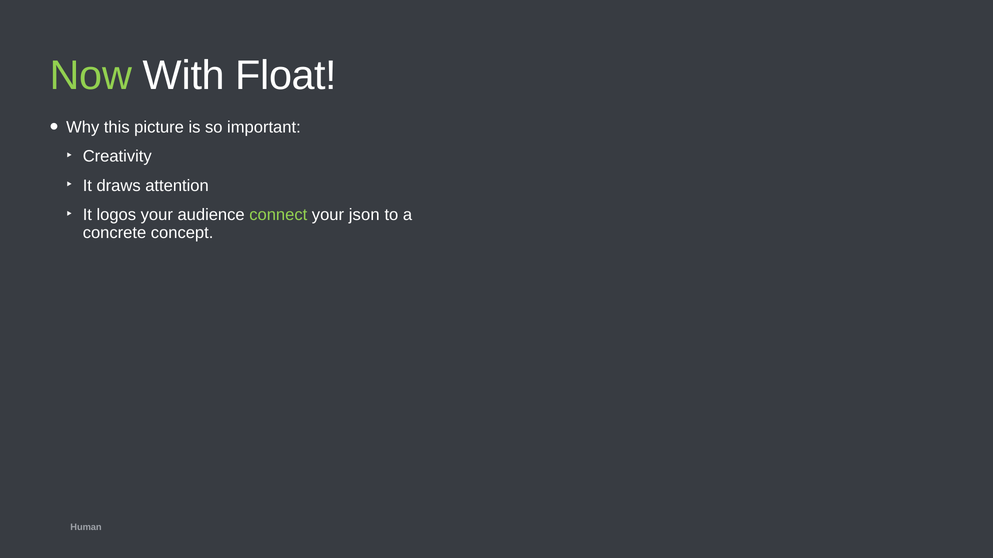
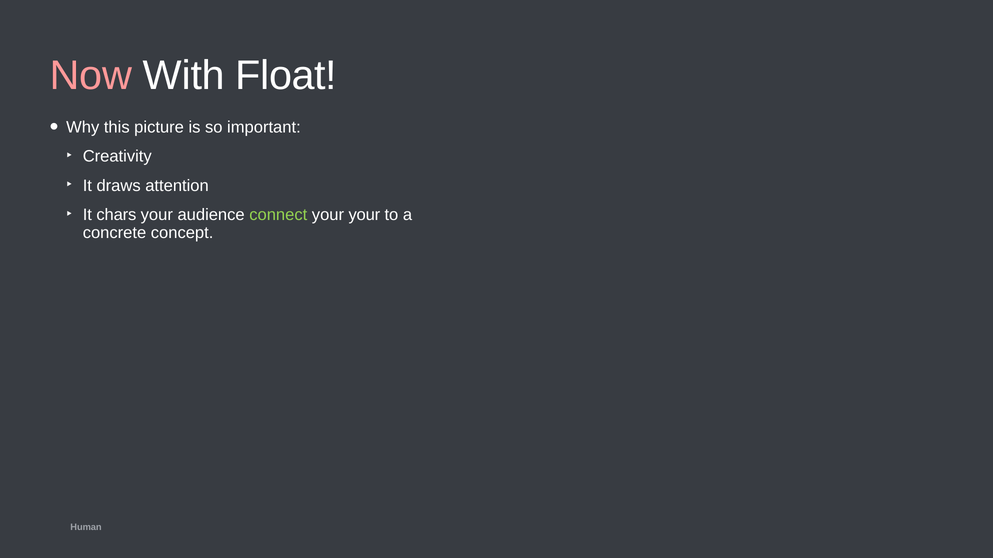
Now colour: light green -> pink (91, 76)
logos: logos -> chars (116, 215)
your json: json -> your (364, 215)
